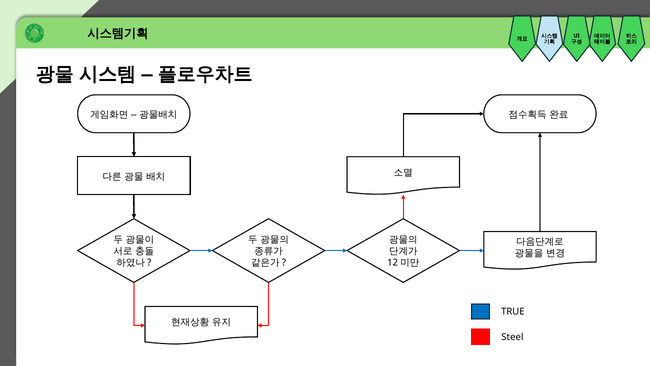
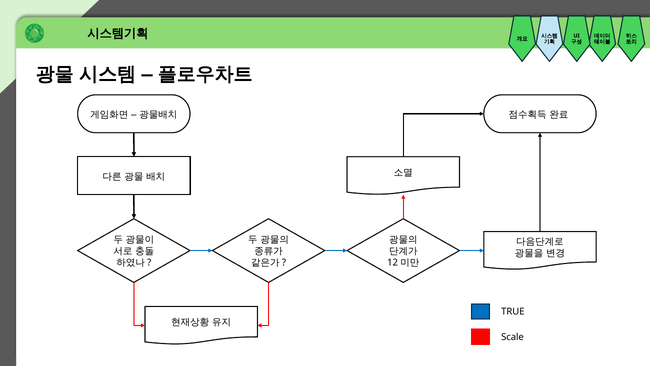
Steel: Steel -> Scale (512, 337)
